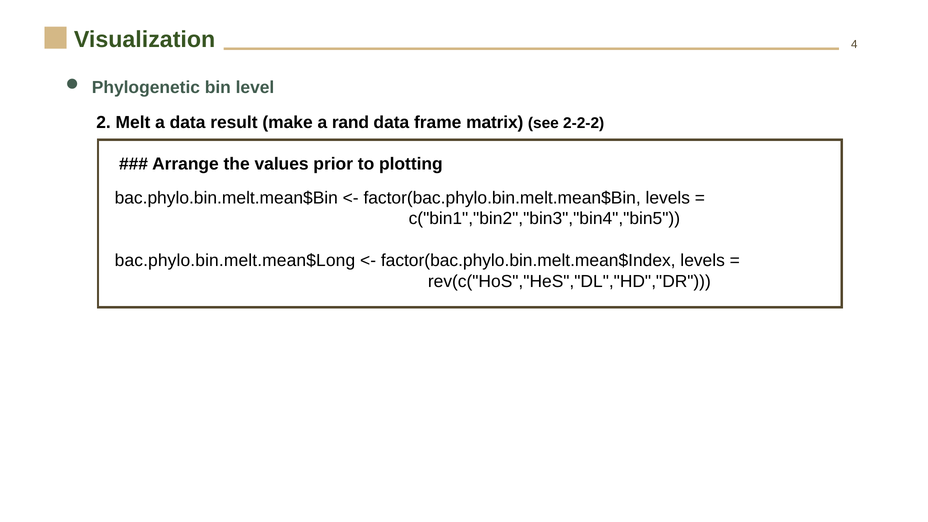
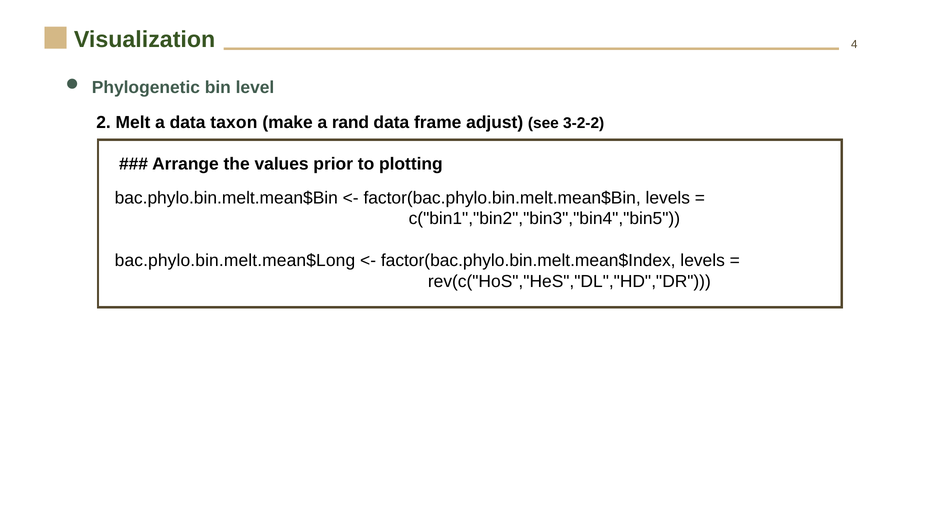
result: result -> taxon (234, 122)
matrix: matrix -> adjust (495, 122)
2-2-2: 2-2-2 -> 3-2-2 (584, 123)
